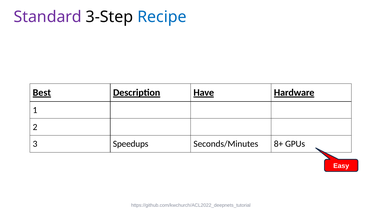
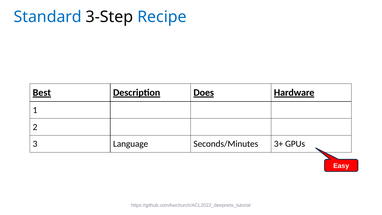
Standard colour: purple -> blue (48, 17)
Have: Have -> Does (204, 93)
Speedups: Speedups -> Language (131, 144)
8+: 8+ -> 3+ (278, 144)
